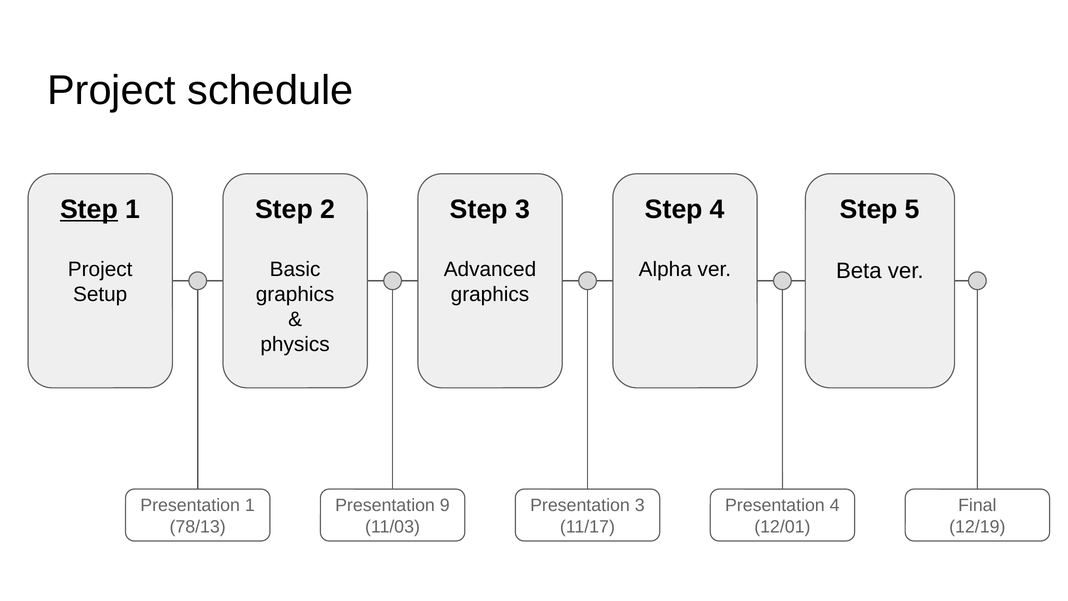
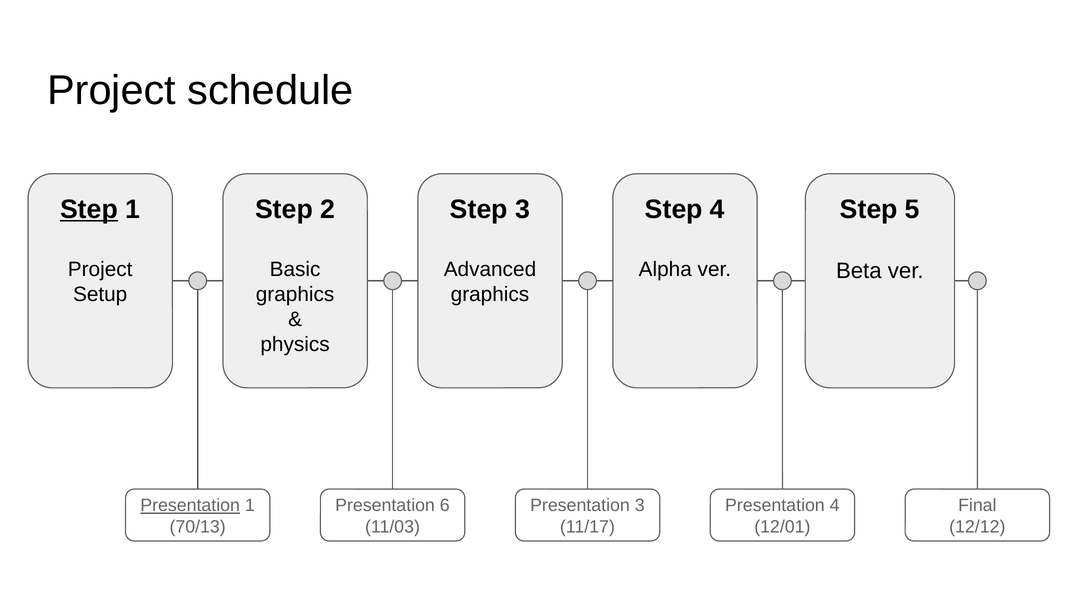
Presentation underline: none -> present (190, 505)
9: 9 -> 6 (445, 505)
78/13: 78/13 -> 70/13 (198, 527)
12/19: 12/19 -> 12/12 (977, 527)
